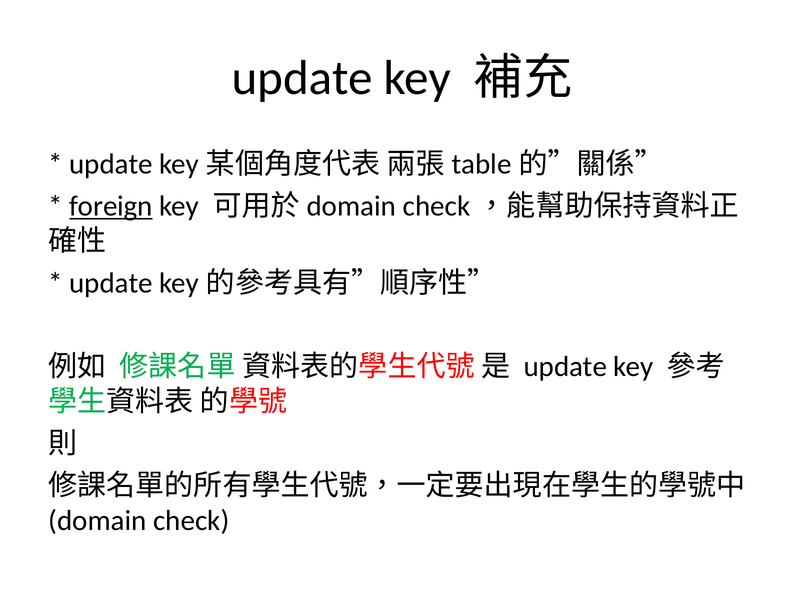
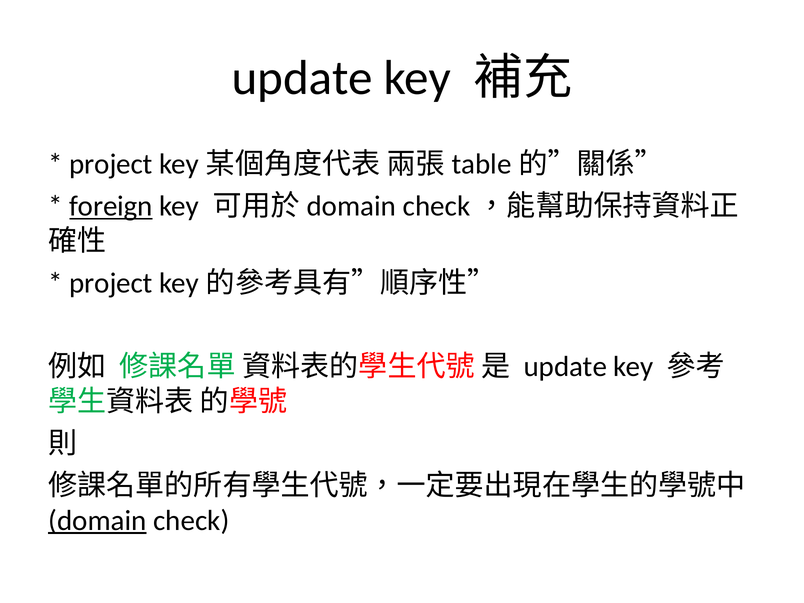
update: update -> project (111, 164)
update: update -> project (111, 283)
domain underline: none -> present (97, 520)
